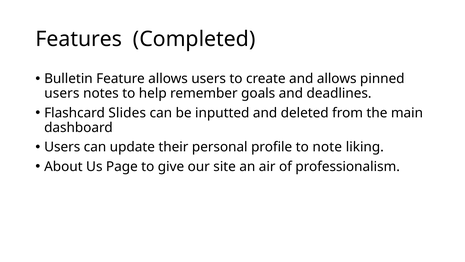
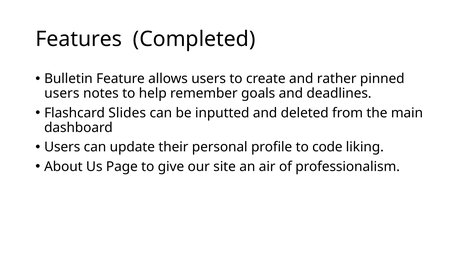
and allows: allows -> rather (337, 79)
note: note -> code (327, 147)
